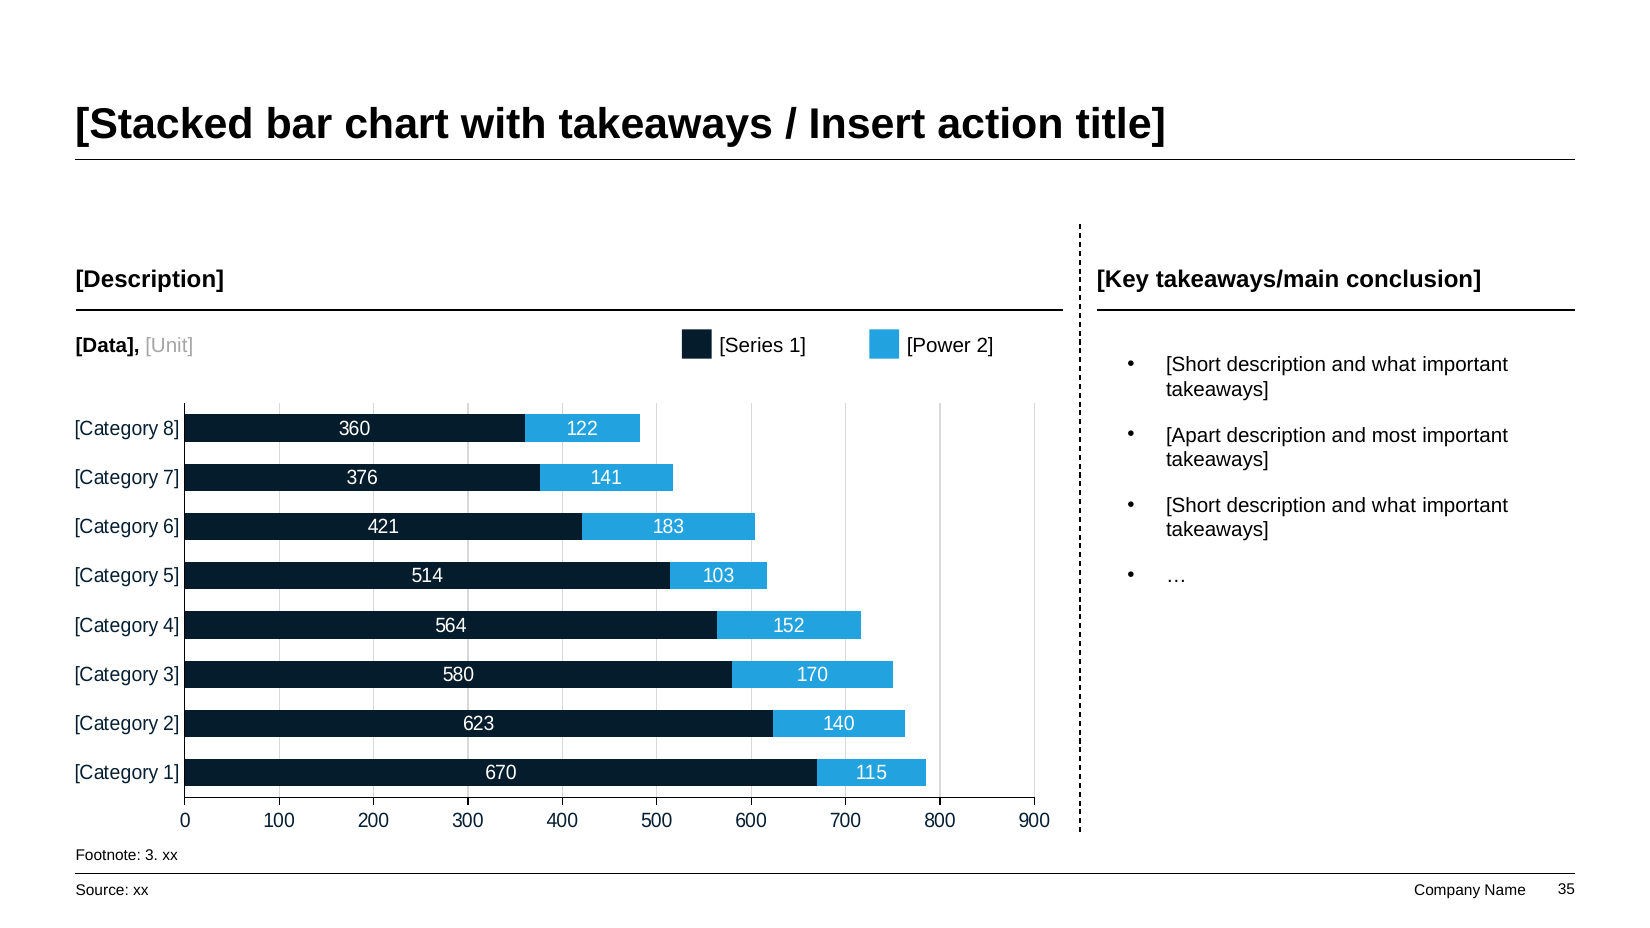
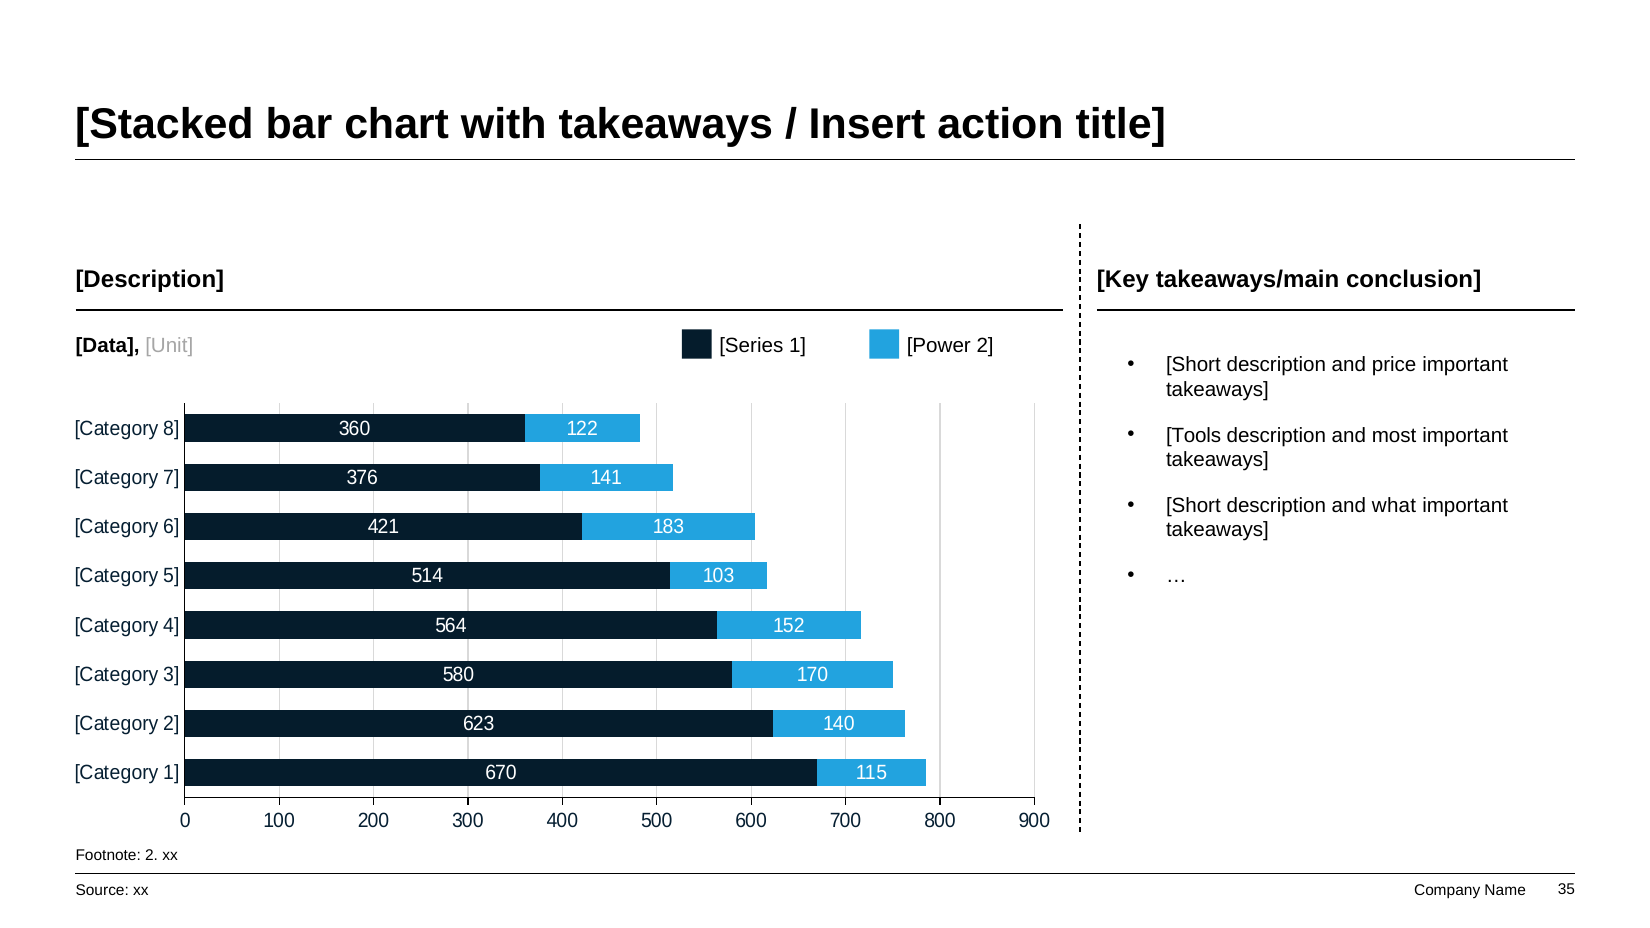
what: what -> price (1394, 365)
Apart: Apart -> Tools (1194, 435)
Footnote 3: 3 -> 2 (152, 855)
